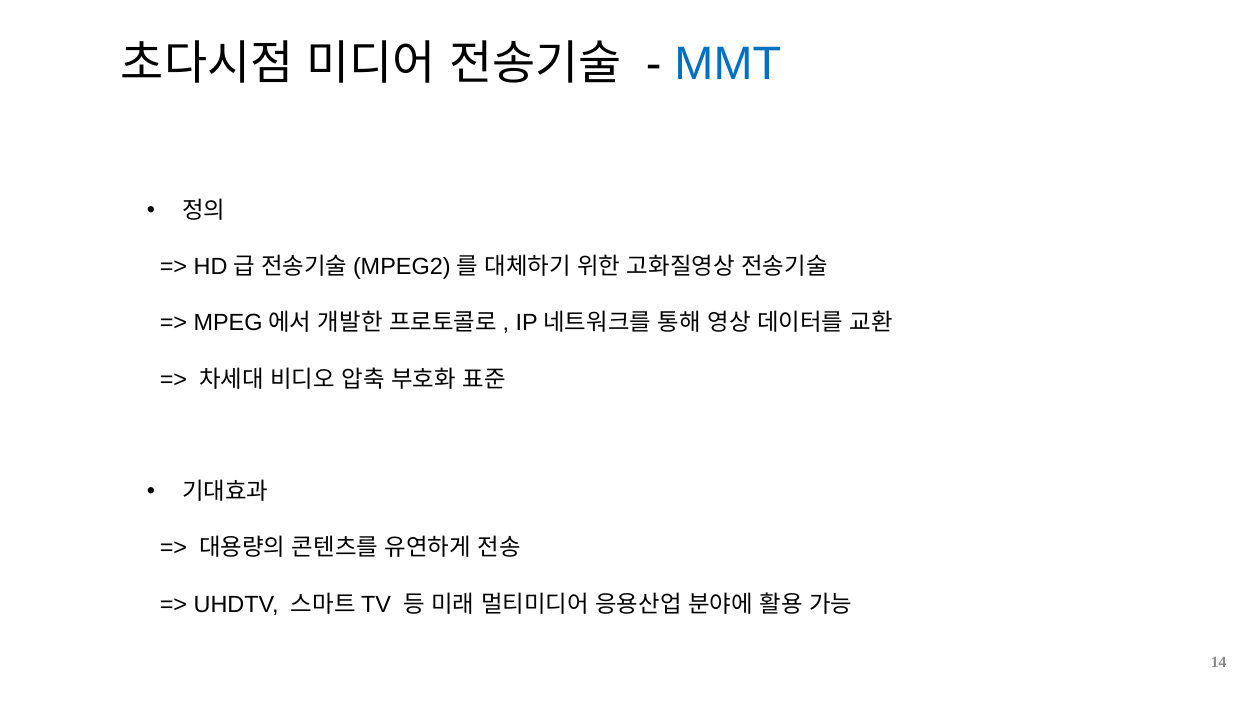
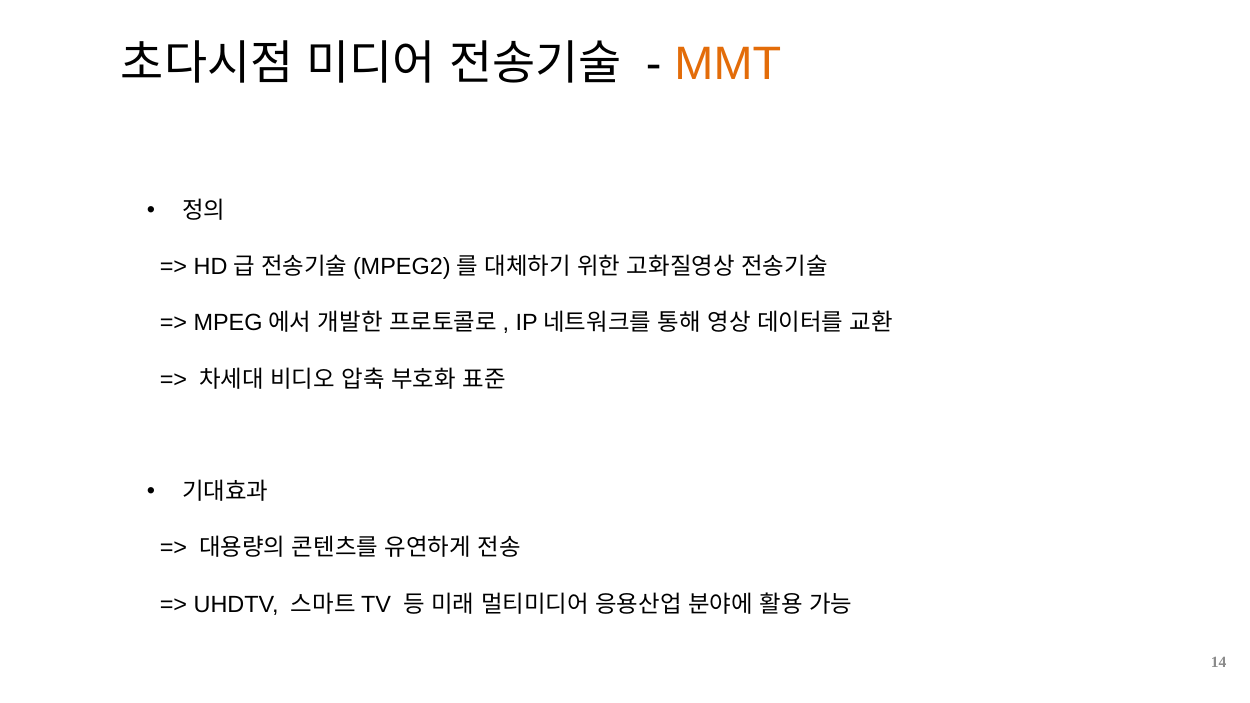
MMT colour: blue -> orange (728, 64)
